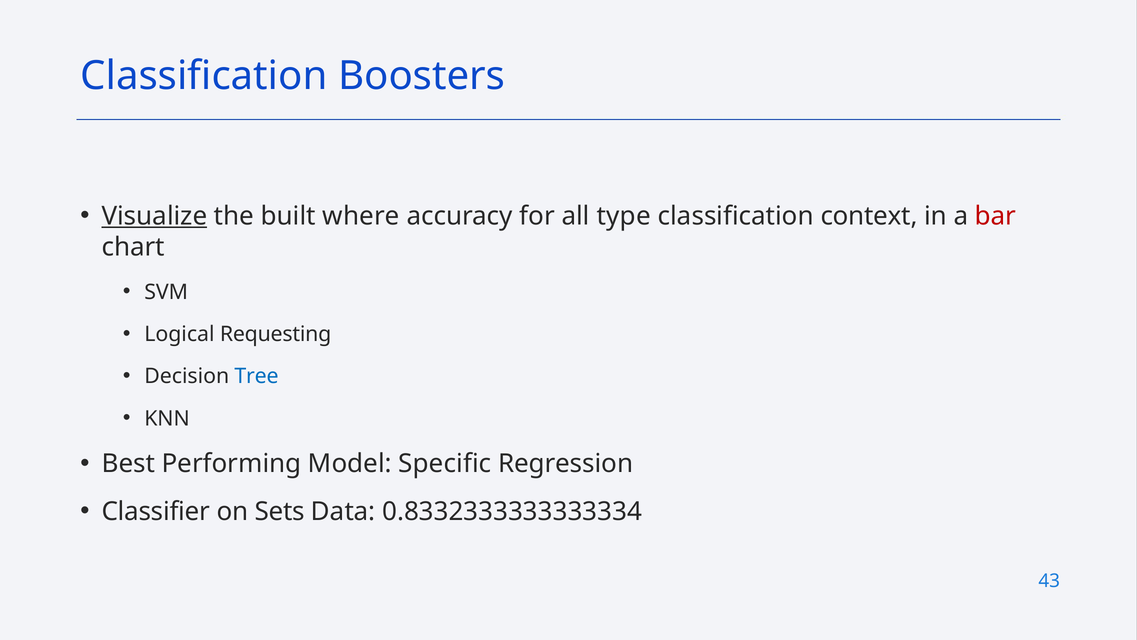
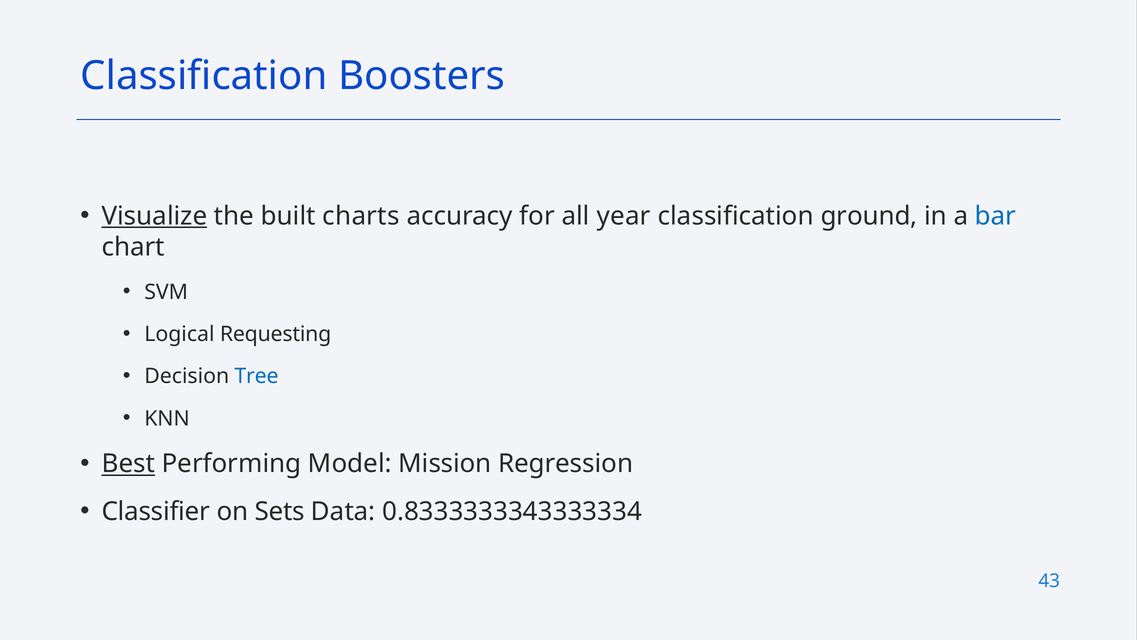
where: where -> charts (361, 216)
type: type -> year (624, 216)
context: context -> ground (869, 216)
bar colour: red -> blue (996, 216)
Best underline: none -> present (128, 464)
Specific: Specific -> Mission (445, 464)
0.8332333333333334: 0.8332333333333334 -> 0.8333333343333334 (512, 511)
